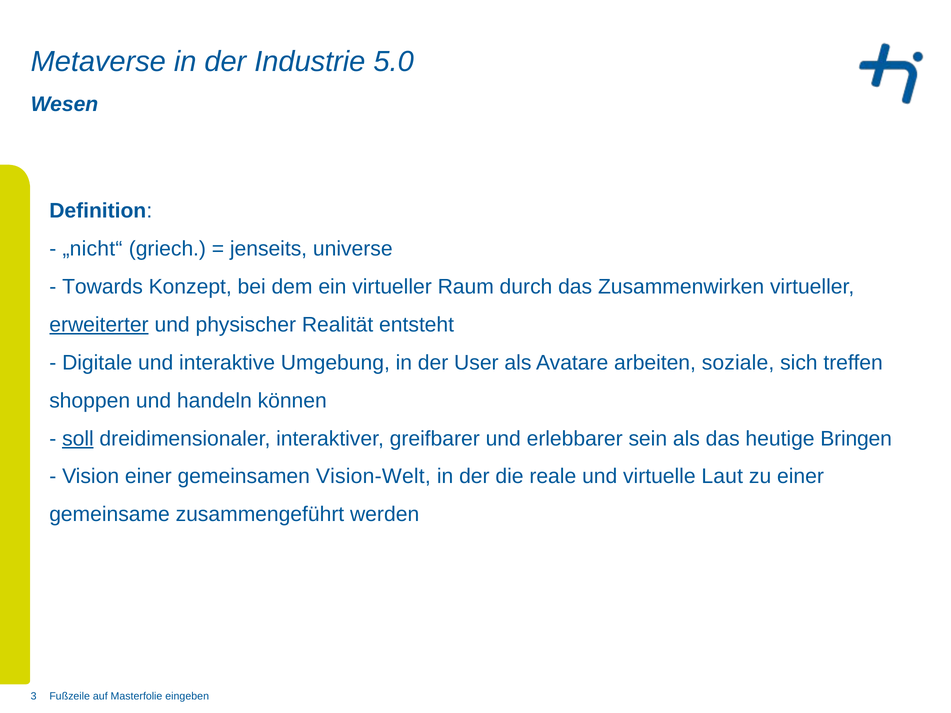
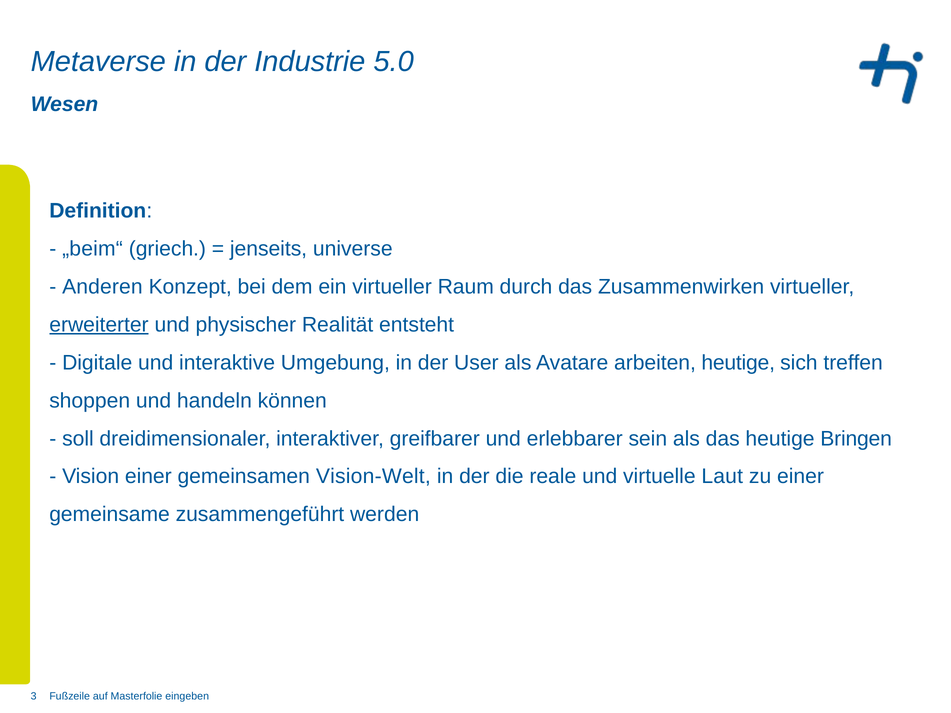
„nicht“: „nicht“ -> „beim“ (92, 249)
Towards: Towards -> Anderen (102, 287)
arbeiten soziale: soziale -> heutige (738, 363)
soll underline: present -> none (78, 439)
